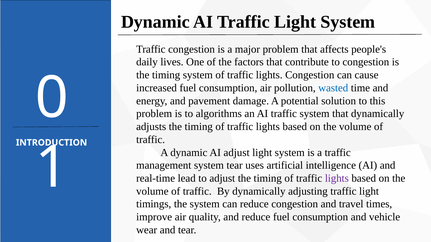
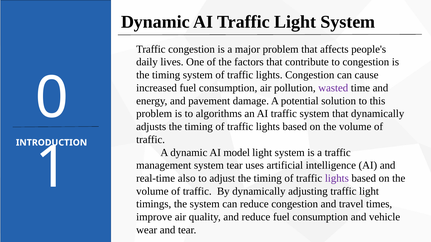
wasted colour: blue -> purple (333, 88)
AI adjust: adjust -> model (237, 153)
lead: lead -> also (187, 179)
